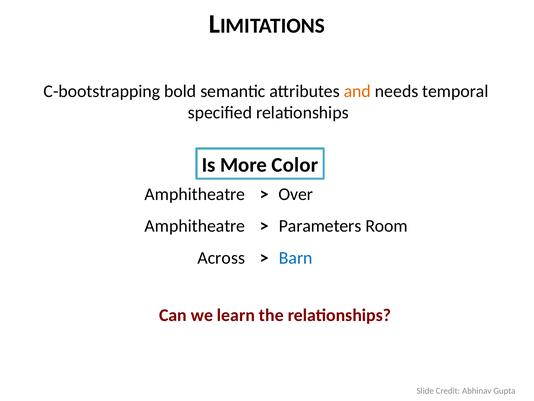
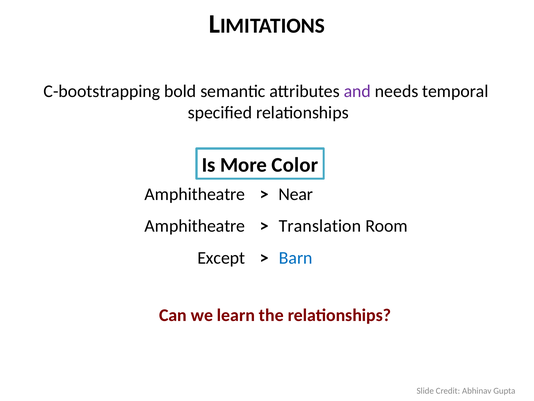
and colour: orange -> purple (357, 91)
Over: Over -> Near (296, 194)
Parameters: Parameters -> Translation (320, 226)
Across: Across -> Except (221, 258)
